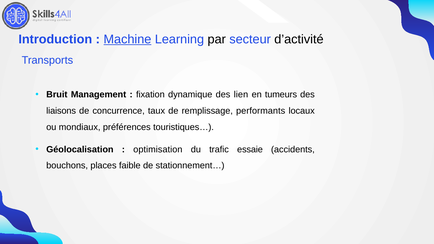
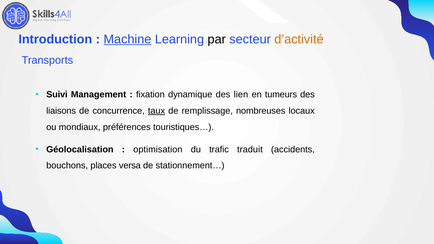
d’activité colour: black -> orange (299, 39)
Bruit: Bruit -> Suivi (57, 95)
taux underline: none -> present (156, 111)
performants: performants -> nombreuses (261, 111)
essaie: essaie -> traduit (250, 149)
faible: faible -> versa (130, 166)
